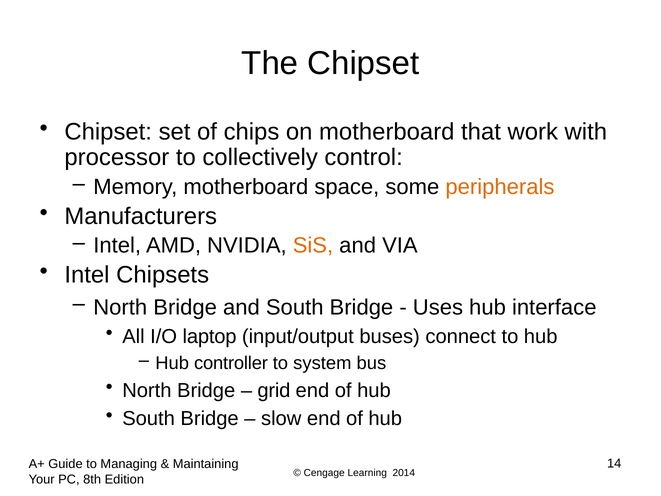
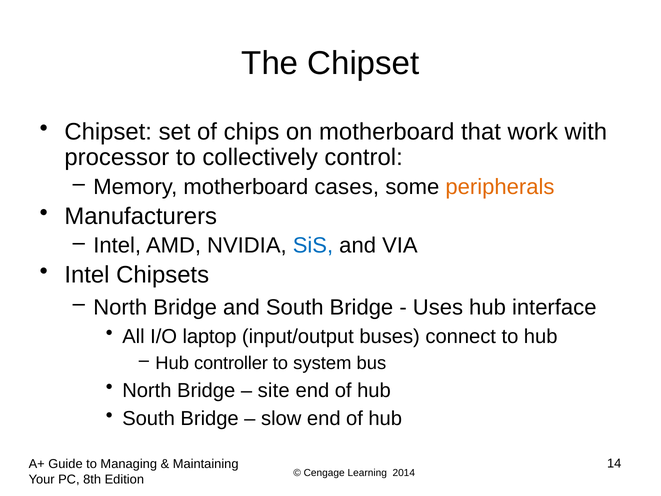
space: space -> cases (347, 187)
SiS colour: orange -> blue (313, 245)
grid: grid -> site (274, 390)
